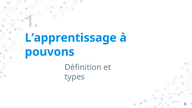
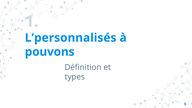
L’apprentissage: L’apprentissage -> L’personnalisés (71, 38)
